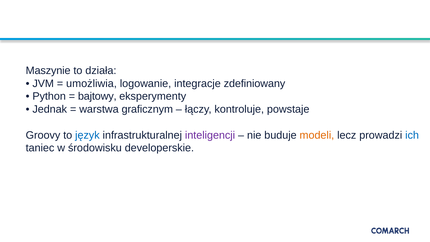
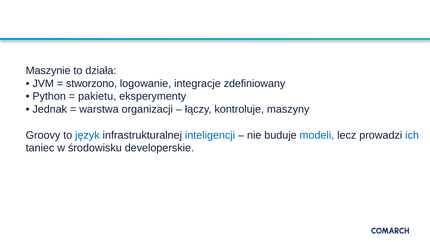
umożliwia: umożliwia -> stworzono (92, 84)
bajtowy: bajtowy -> pakietu (97, 96)
graficznym: graficznym -> organizacji (147, 109)
powstaje: powstaje -> maszyny (288, 109)
inteligencji colour: purple -> blue (210, 135)
modeli colour: orange -> blue (317, 135)
